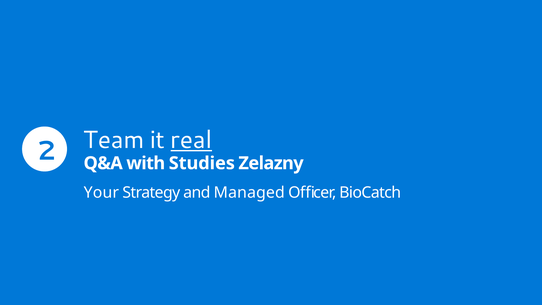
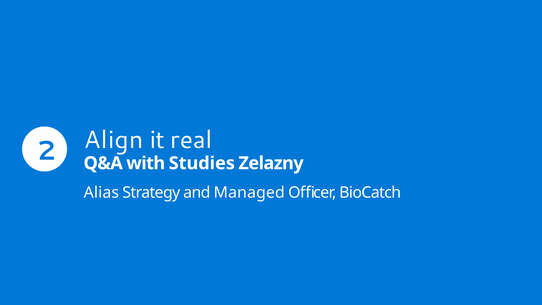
Team: Team -> Align (114, 140)
real underline: present -> none (191, 140)
Your: Your -> Alias (101, 192)
